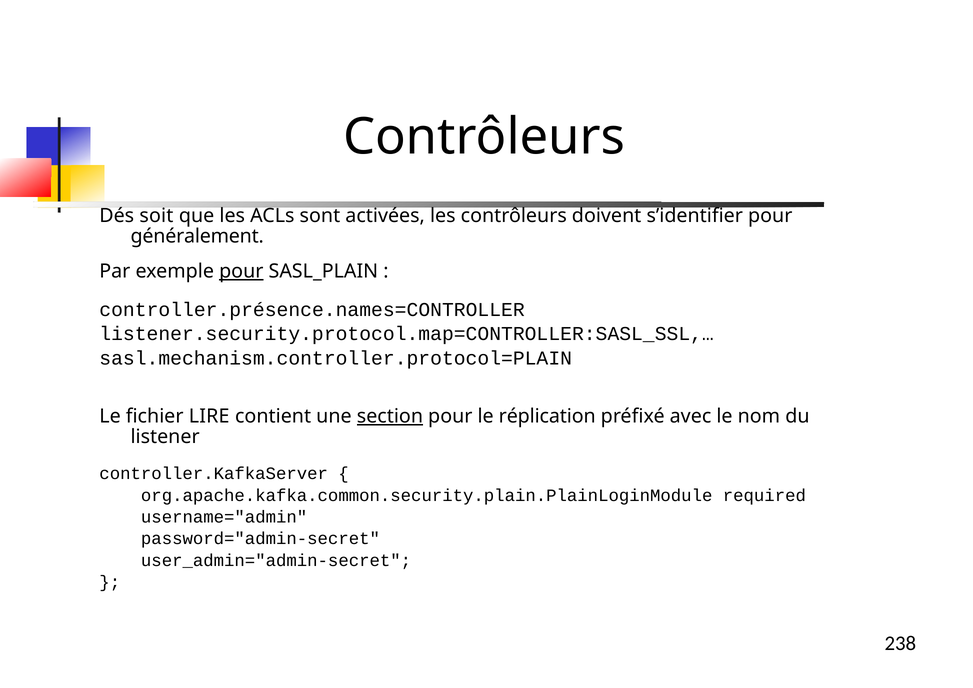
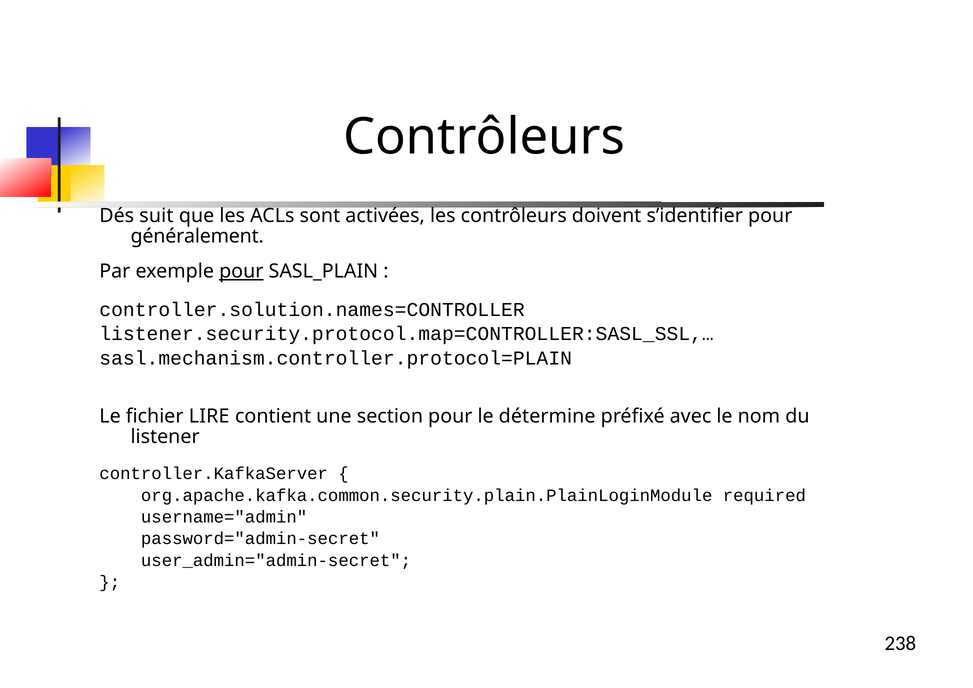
soit: soit -> suit (156, 216)
controller.présence.names=CONTROLLER: controller.présence.names=CONTROLLER -> controller.solution.names=CONTROLLER (312, 310)
section underline: present -> none (390, 416)
réplication: réplication -> détermine (547, 416)
